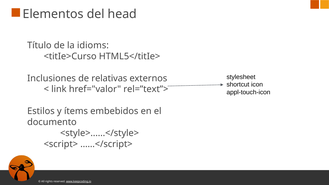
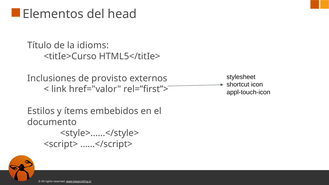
relativas: relativas -> provisto (109, 78)
rel=”text”>: rel=”text”> -> rel=”first”> (146, 89)
